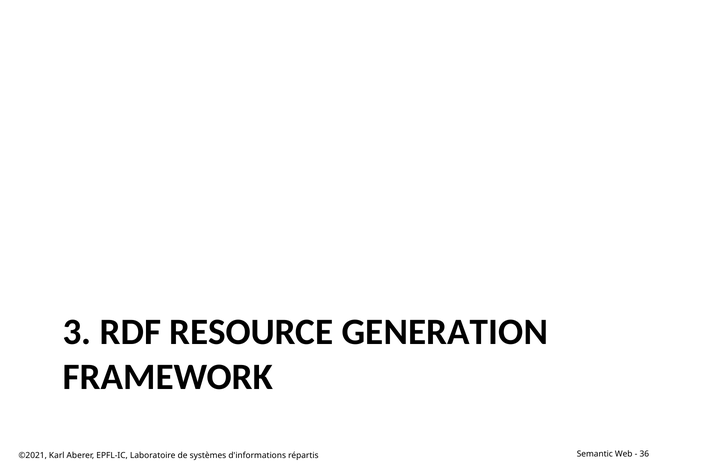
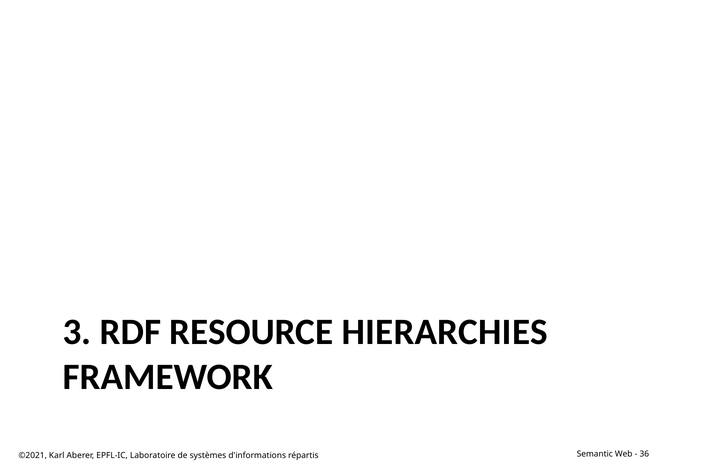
GENERATION: GENERATION -> HIERARCHIES (445, 332)
